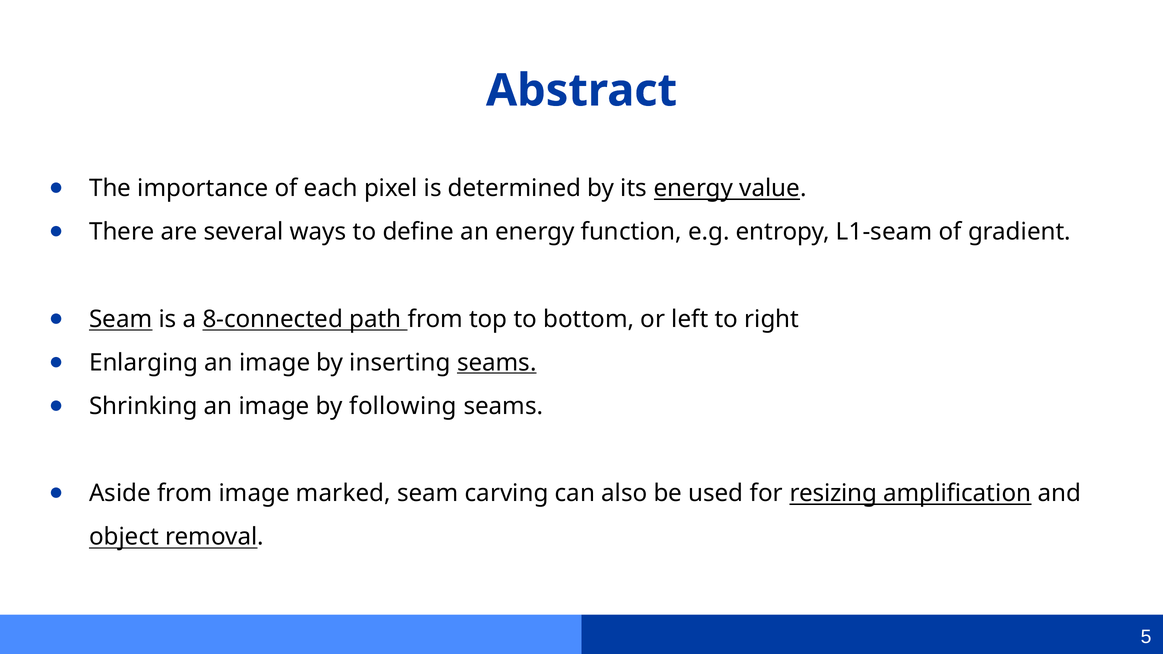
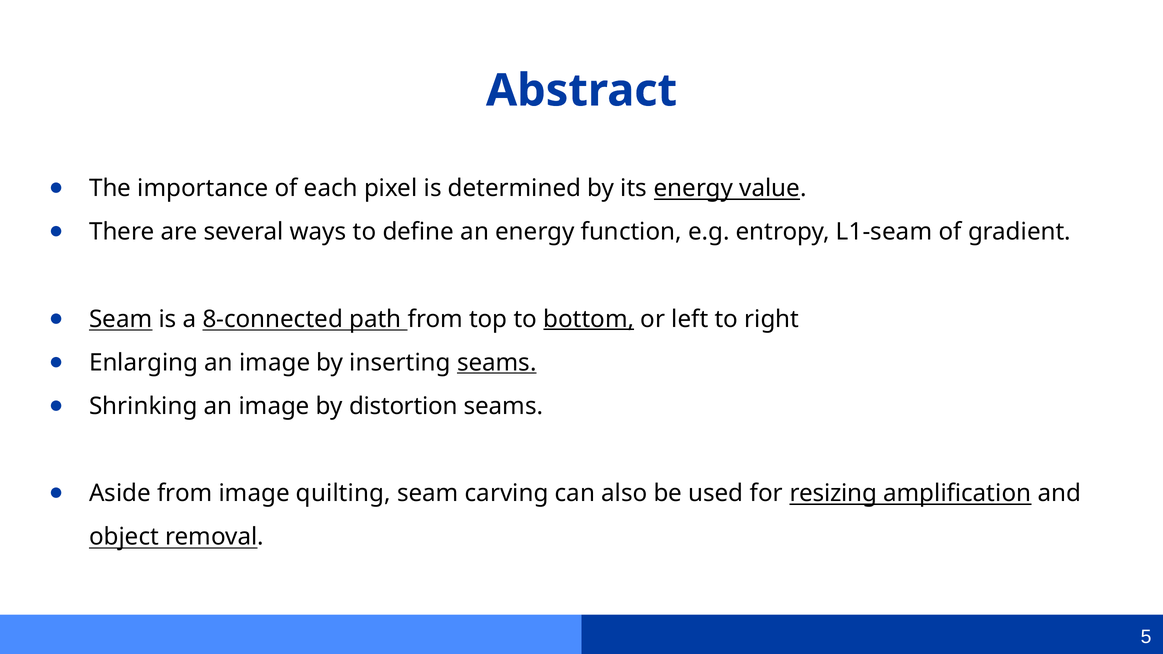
bottom underline: none -> present (589, 319)
following: following -> distortion (403, 406)
marked: marked -> quilting (343, 493)
